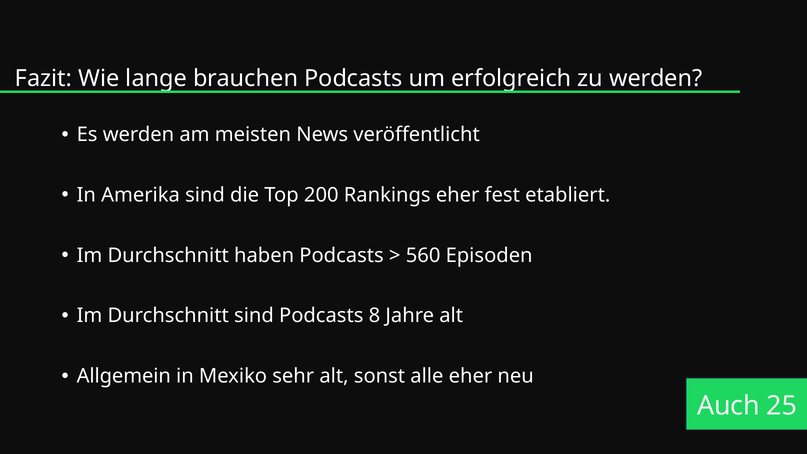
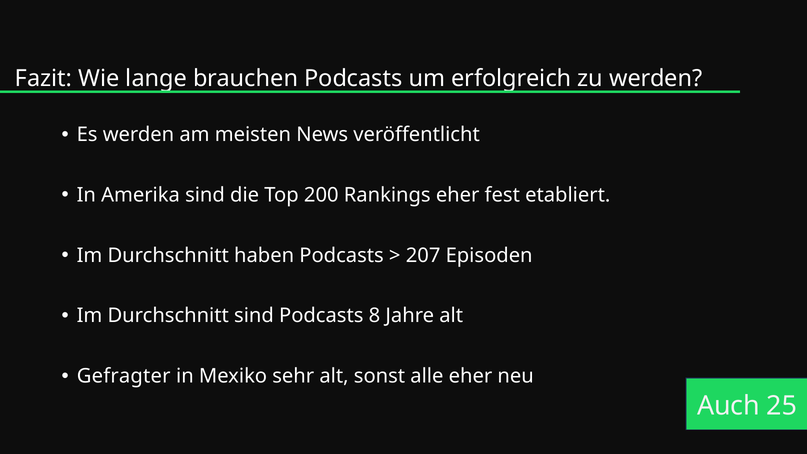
560: 560 -> 207 (423, 255)
Allgemein: Allgemein -> Gefragter (124, 376)
